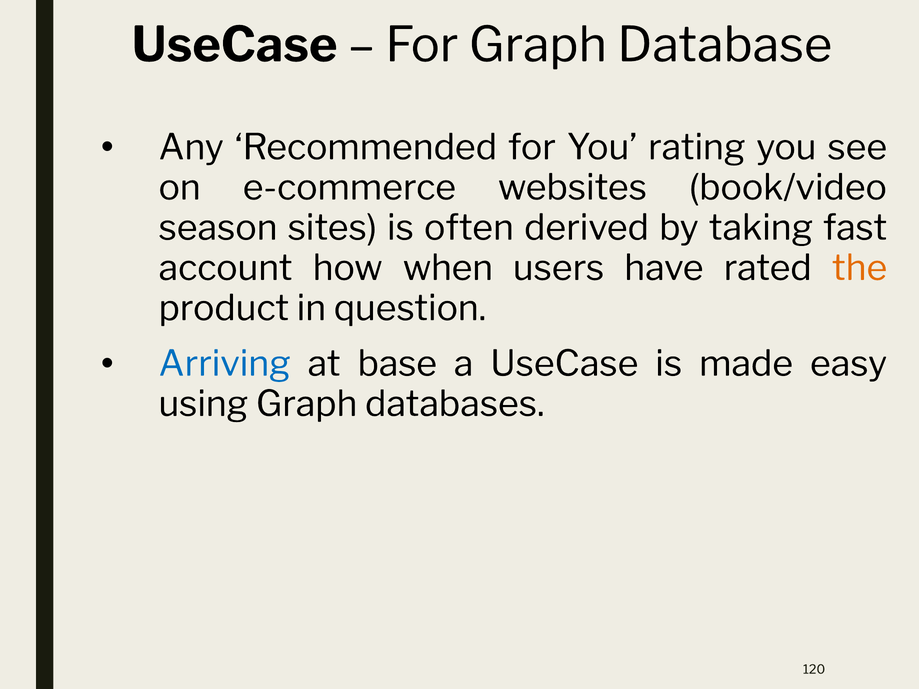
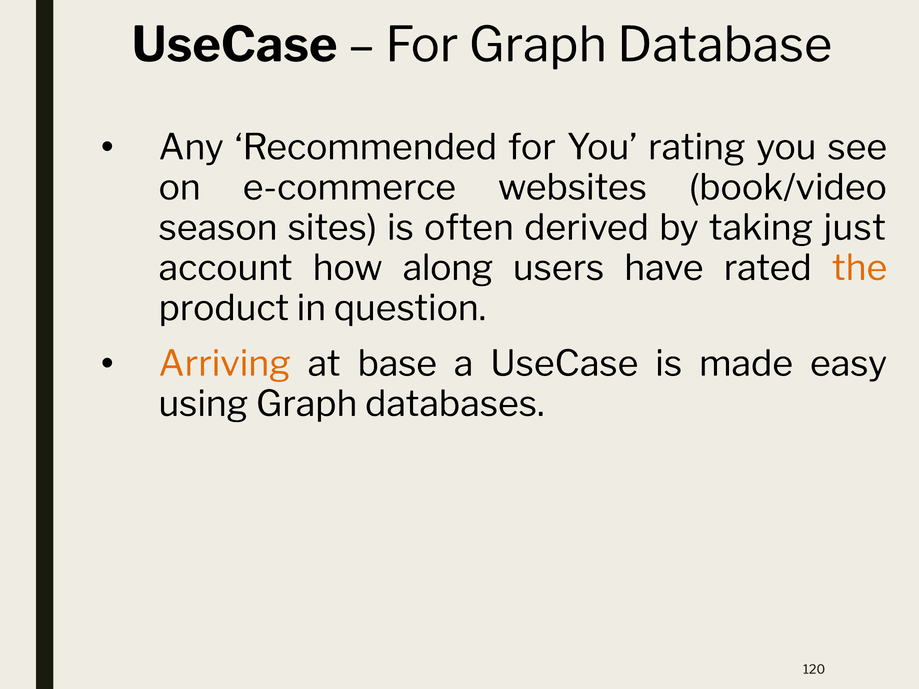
fast: fast -> just (855, 228)
when: when -> along (448, 268)
Arriving colour: blue -> orange (225, 364)
